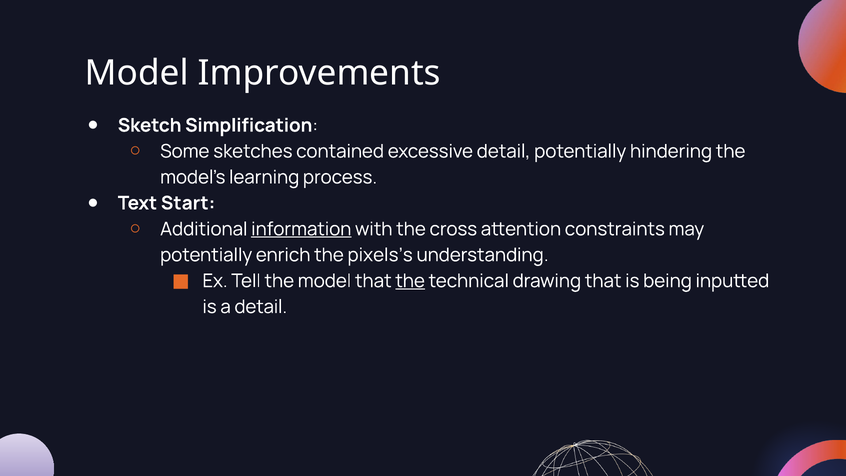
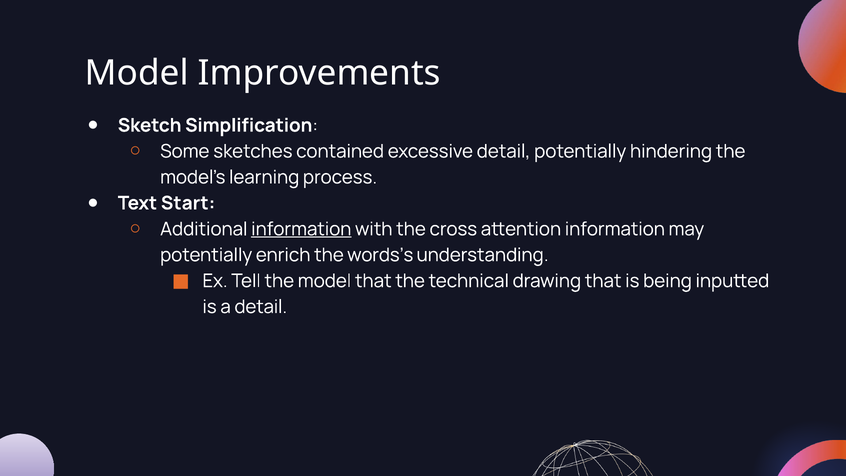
attention constraints: constraints -> information (615, 229)
pixels’s: pixels’s -> words’s (380, 255)
the underline: present -> none (410, 281)
